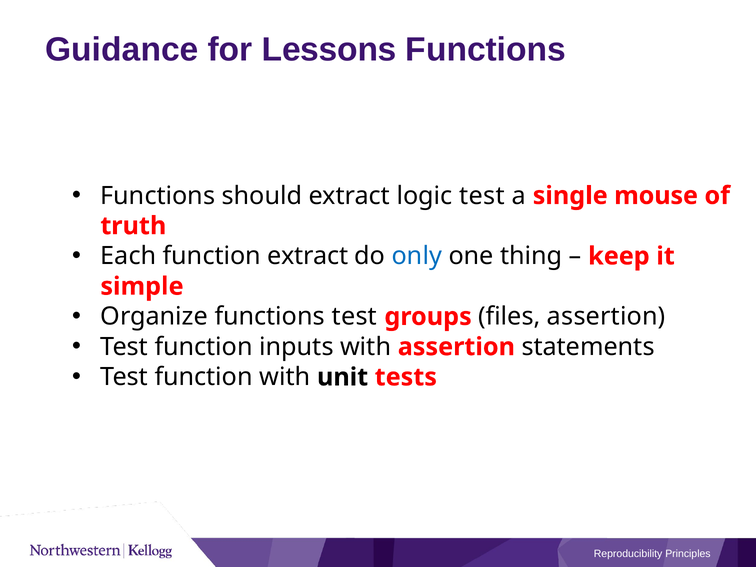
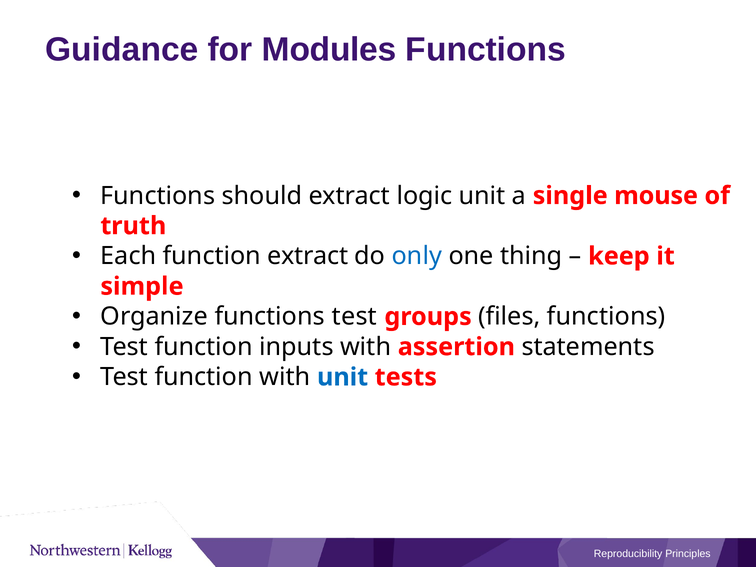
Lessons: Lessons -> Modules (329, 50)
logic test: test -> unit (482, 196)
files assertion: assertion -> functions (606, 317)
unit colour: black -> blue (343, 377)
